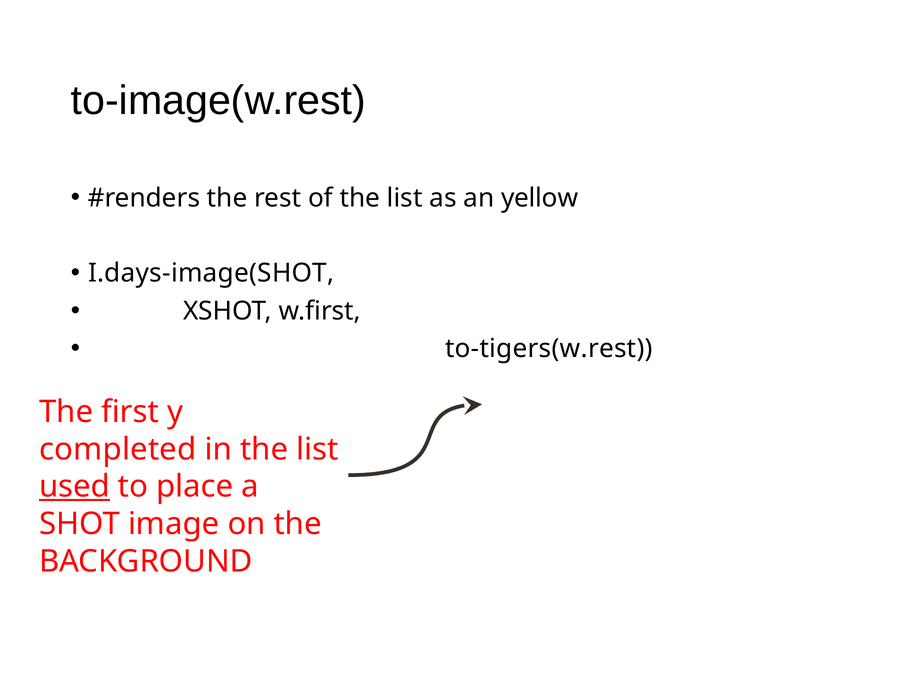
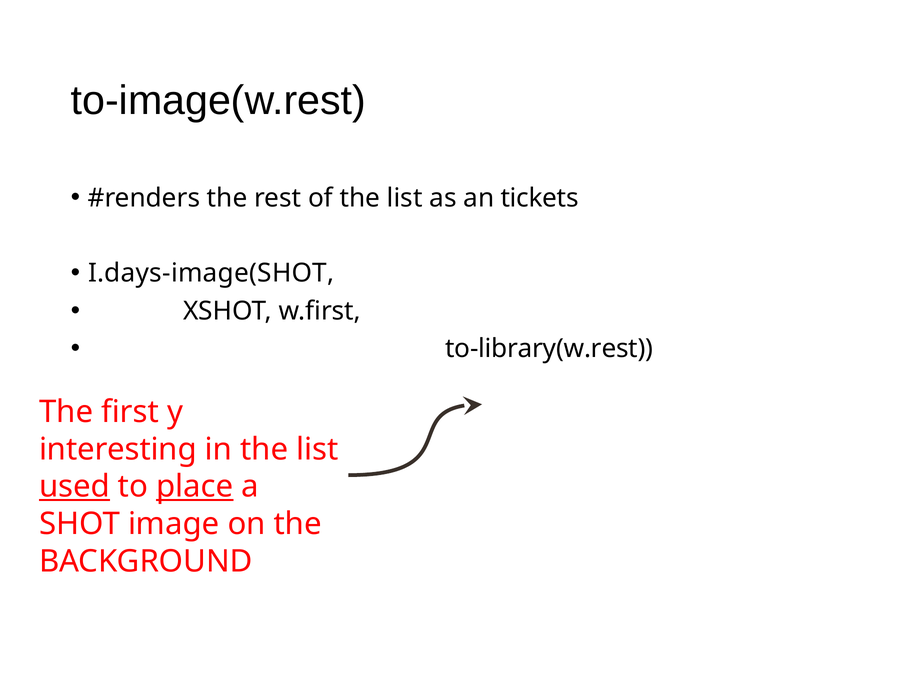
yellow: yellow -> tickets (540, 198)
to-tigers(w.rest: to-tigers(w.rest -> to-library(w.rest (549, 349)
completed: completed -> interesting (118, 449)
place underline: none -> present (195, 487)
